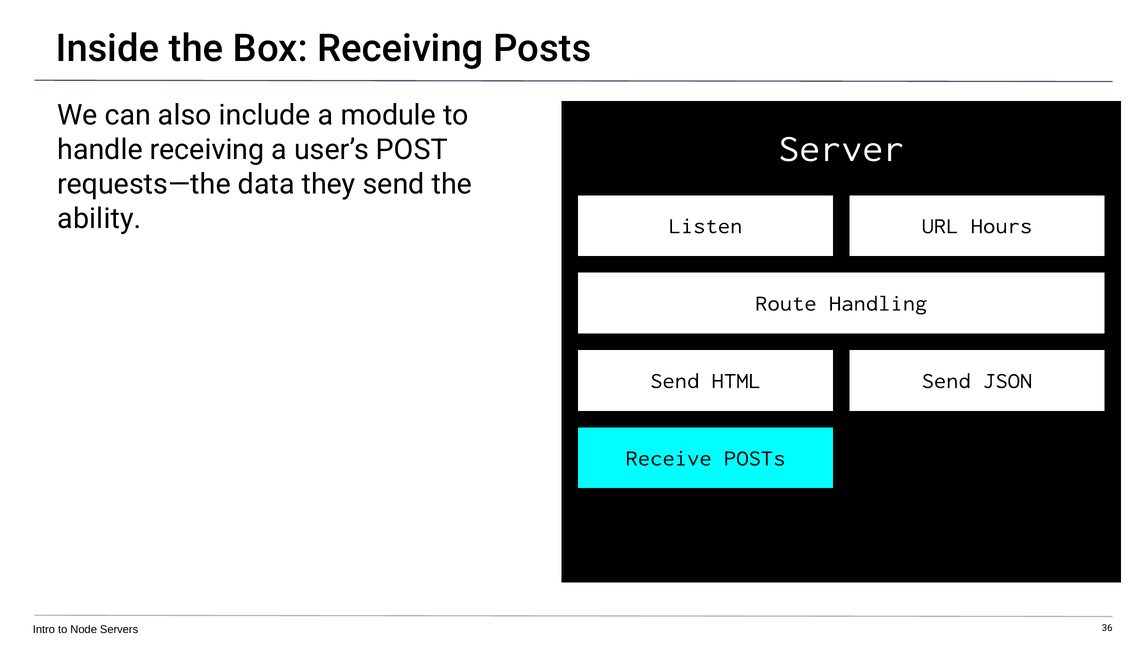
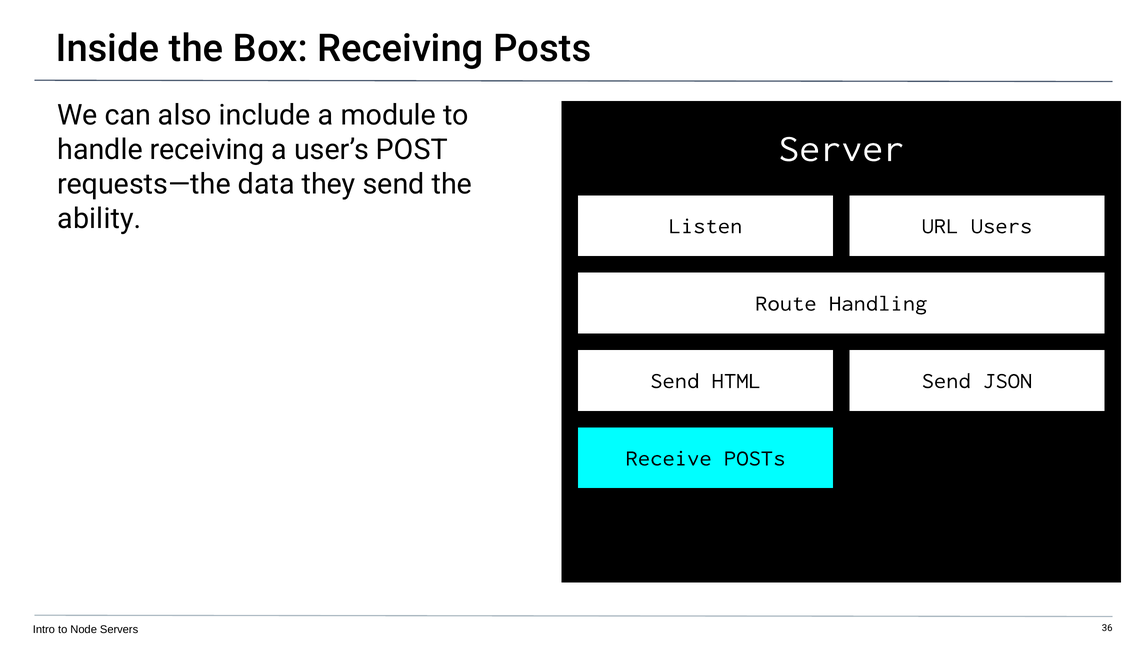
Hours: Hours -> Users (1002, 226)
